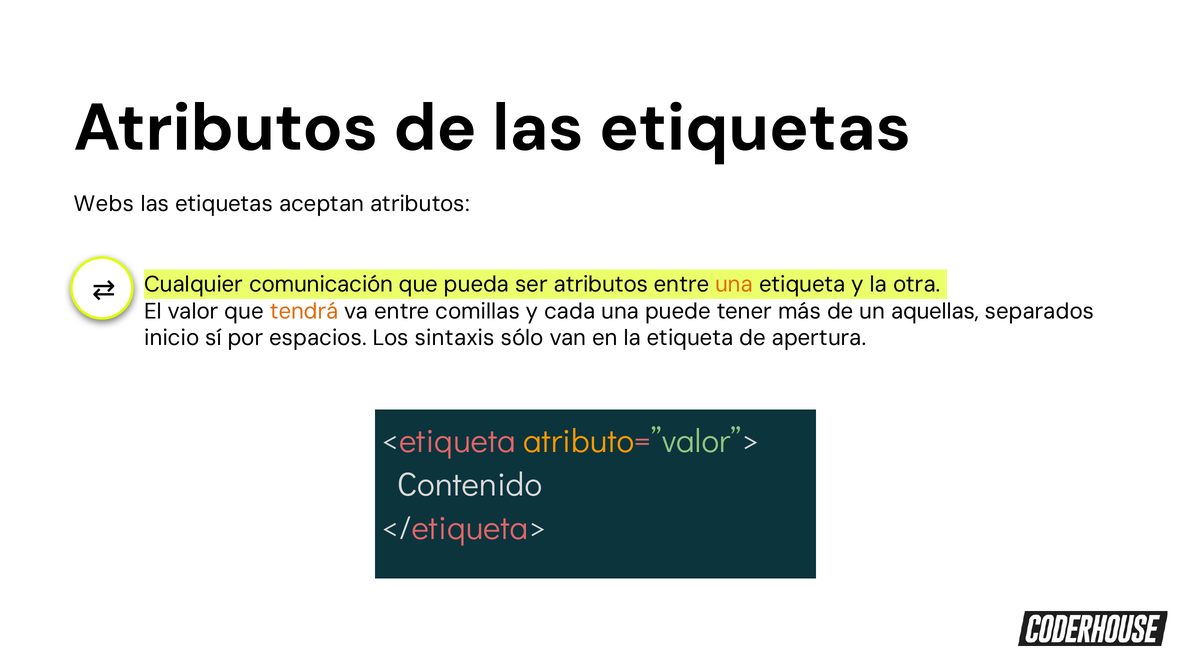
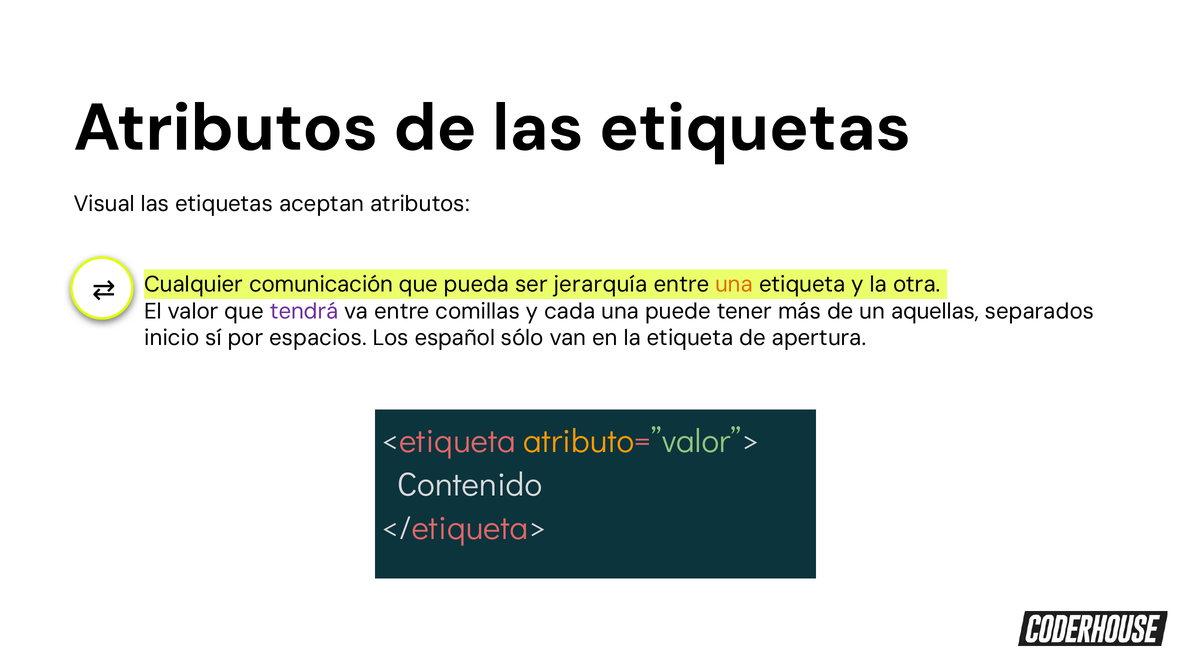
Webs: Webs -> Visual (104, 204)
ser atributos: atributos -> jerarquía (601, 284)
tendrá colour: orange -> purple (304, 311)
sintaxis: sintaxis -> español (455, 338)
